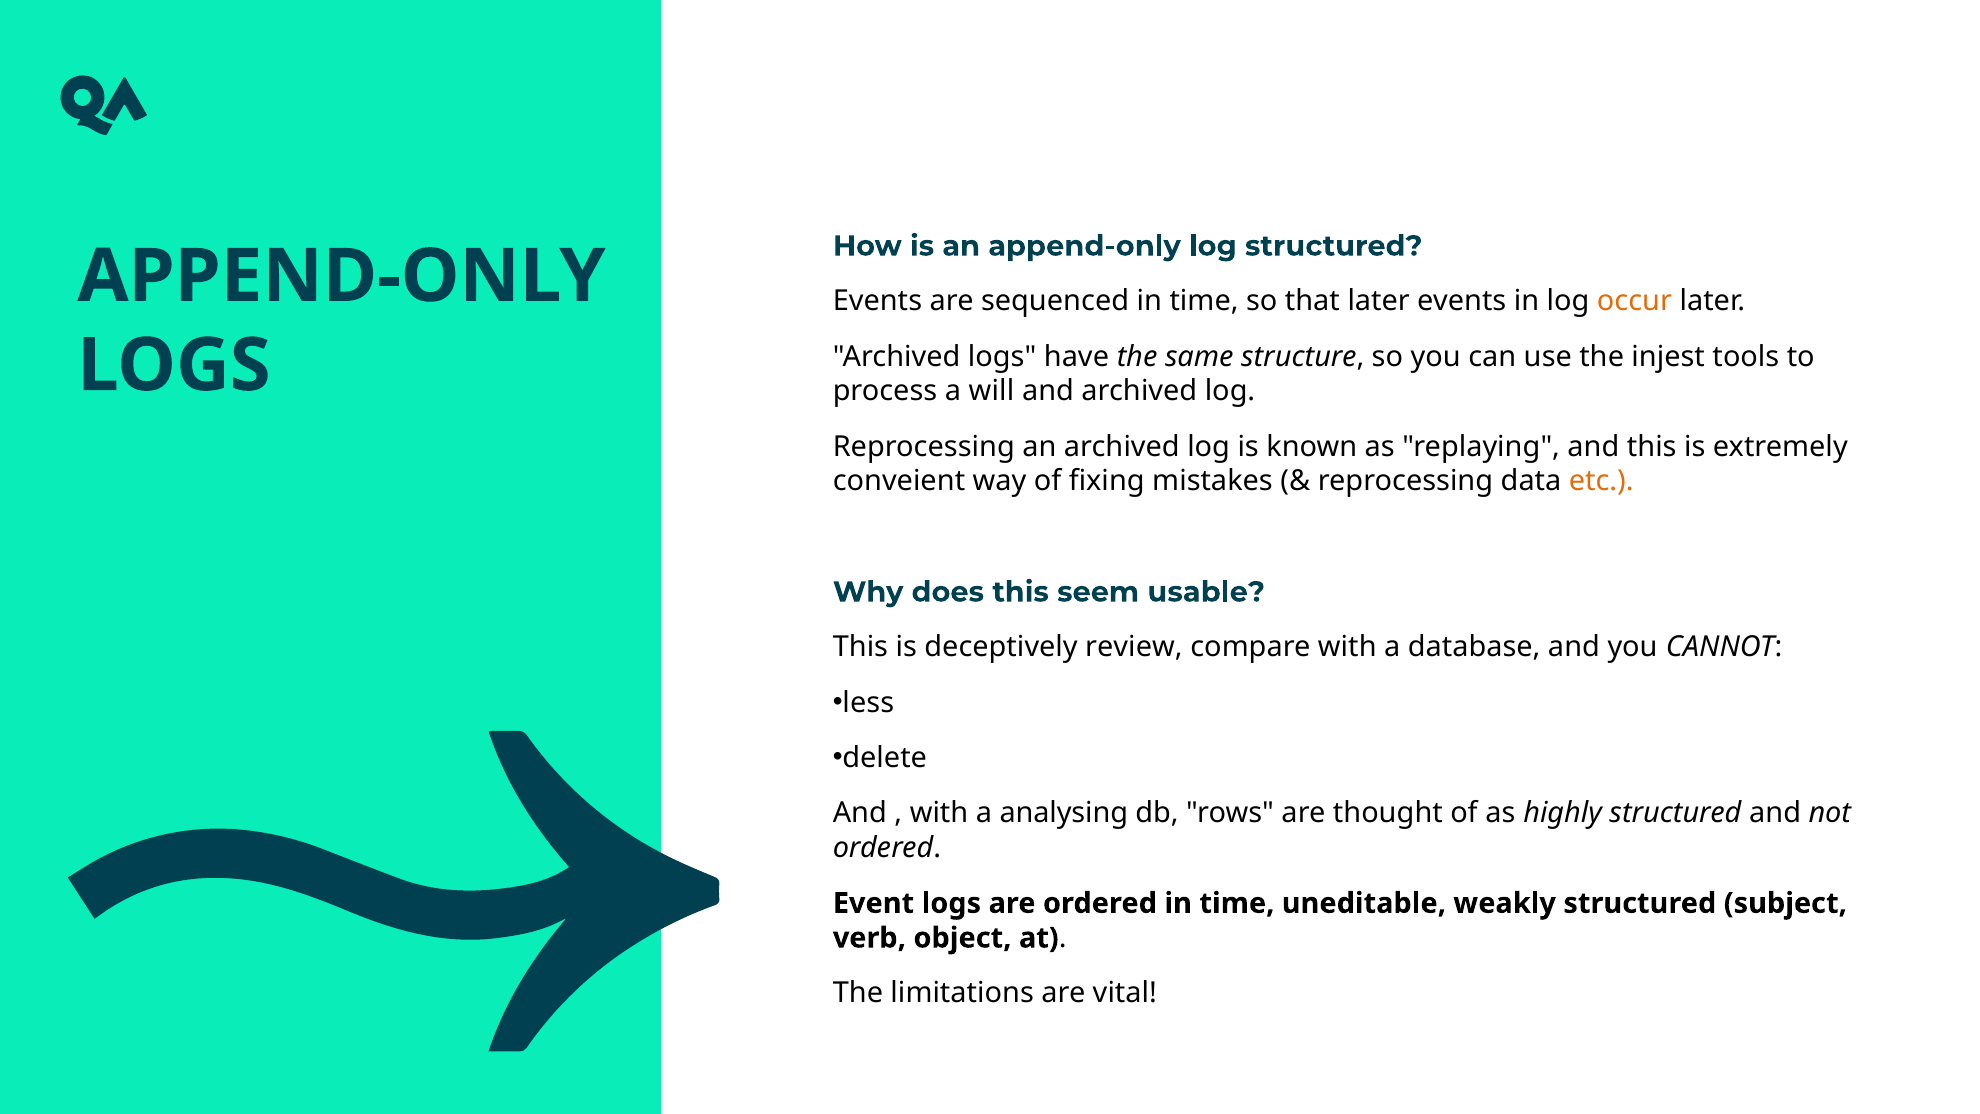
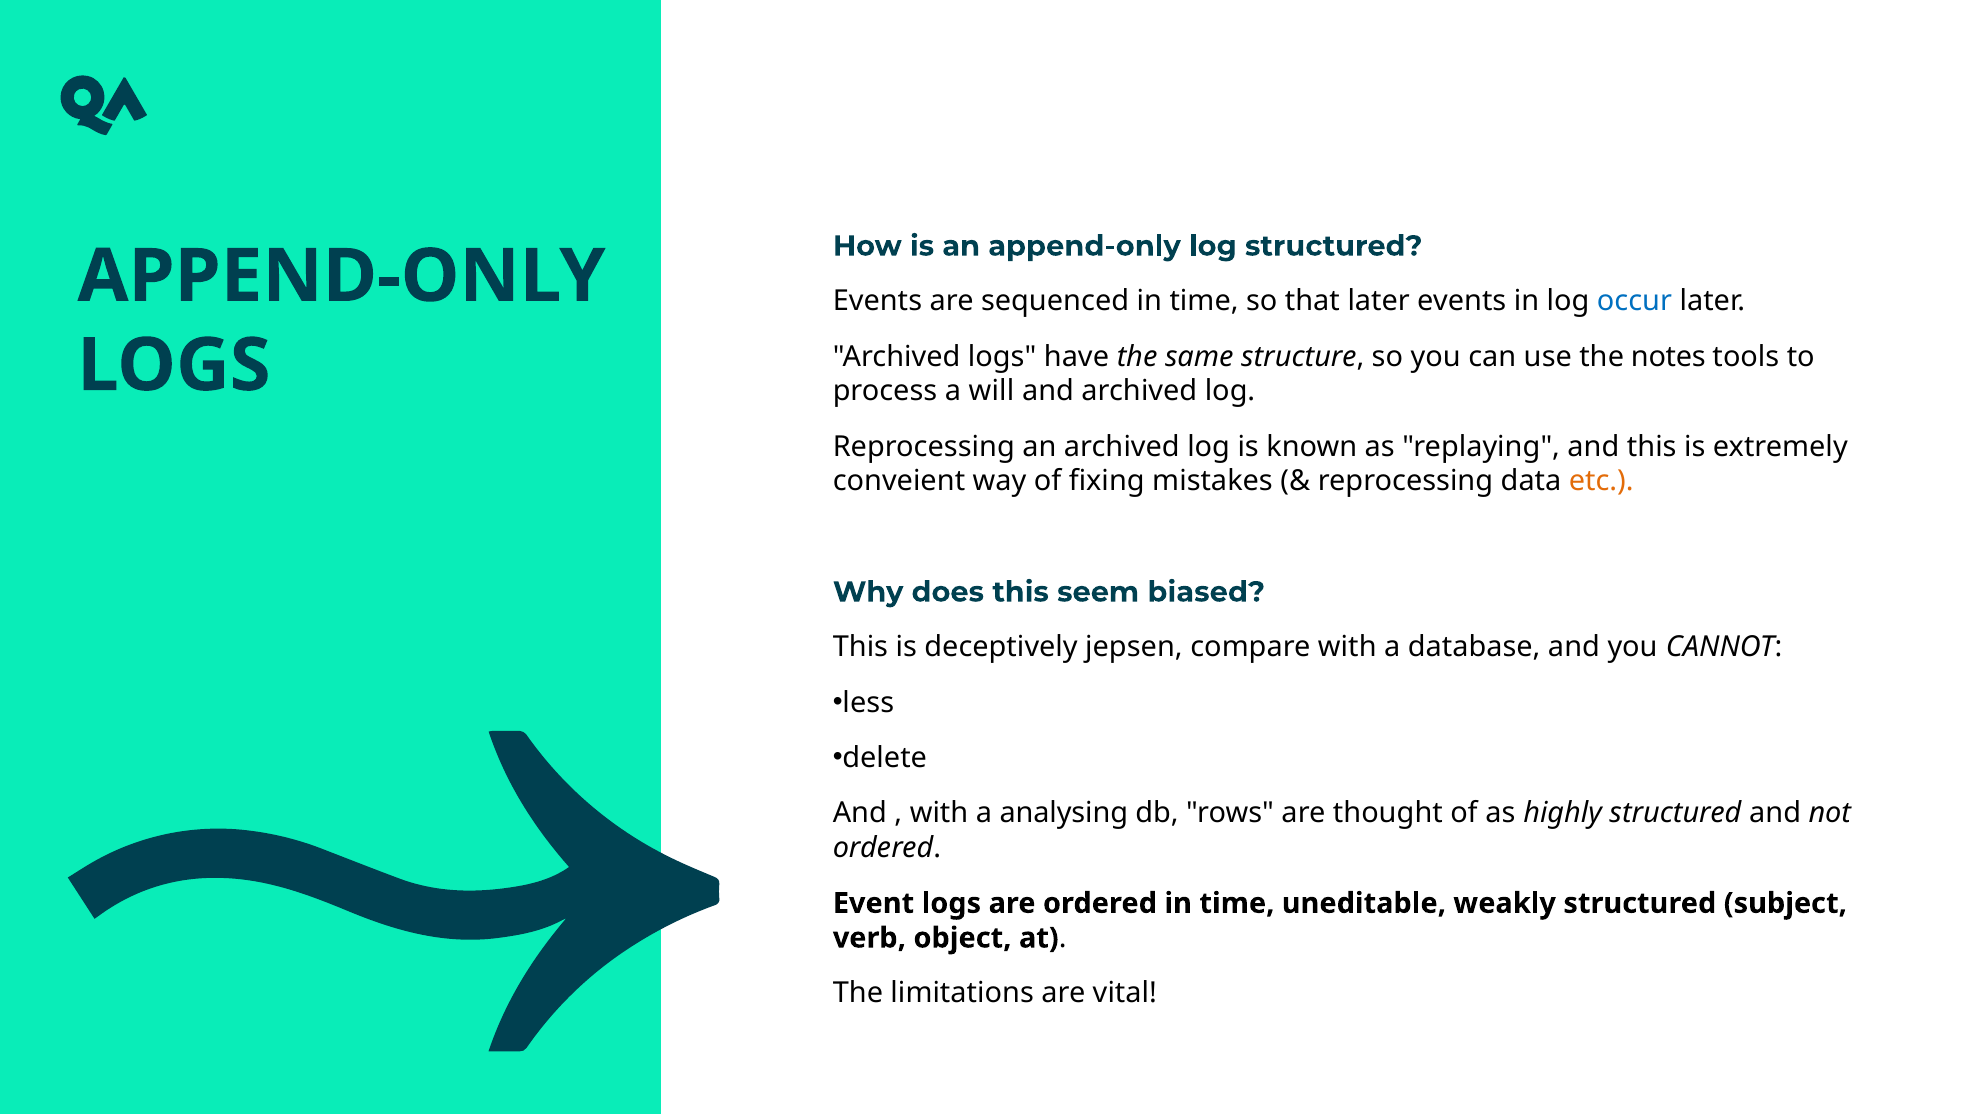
occur colour: orange -> blue (1635, 301)
injest: injest -> notes (1668, 357)
usable: usable -> biased (1206, 592)
review: review -> jepsen (1134, 647)
